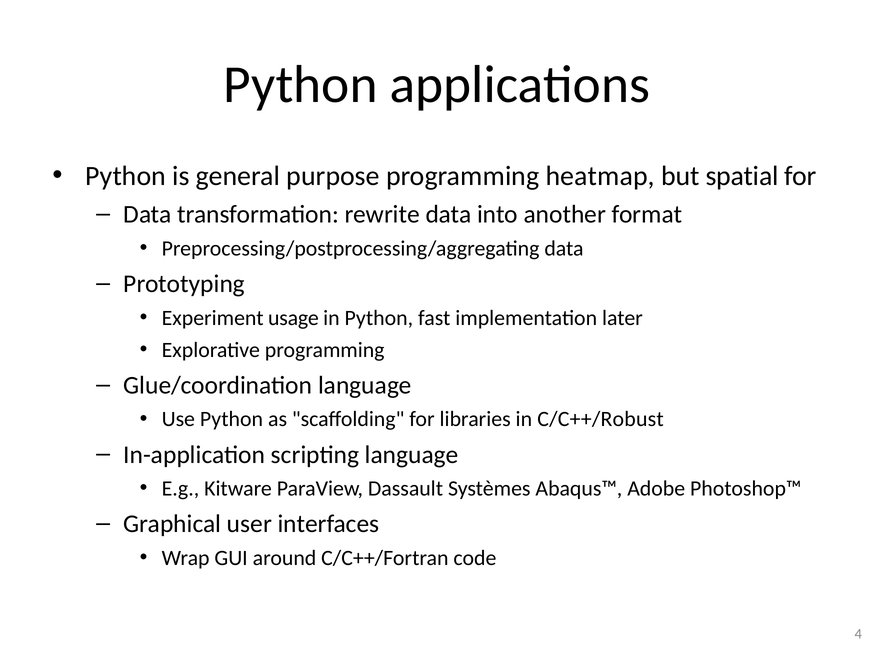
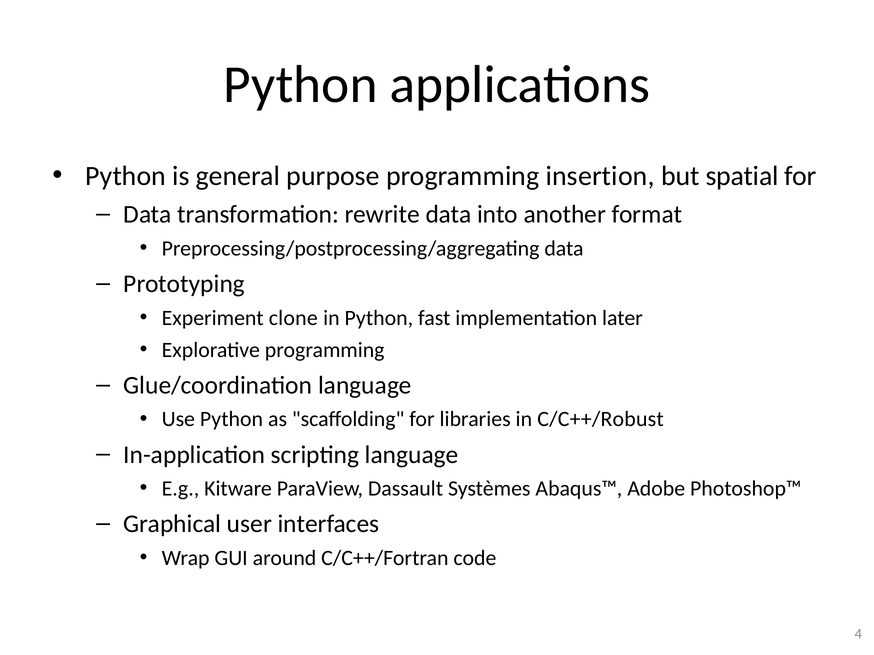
heatmap: heatmap -> insertion (600, 176)
usage: usage -> clone (293, 318)
